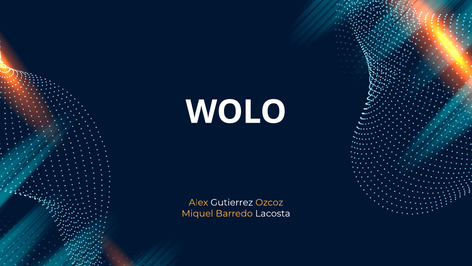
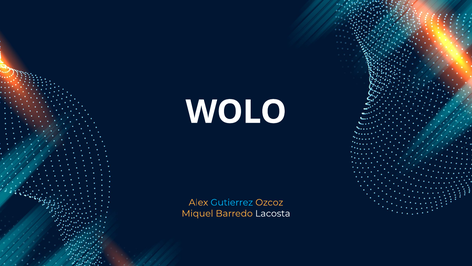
Gutierrez colour: white -> light blue (232, 202)
